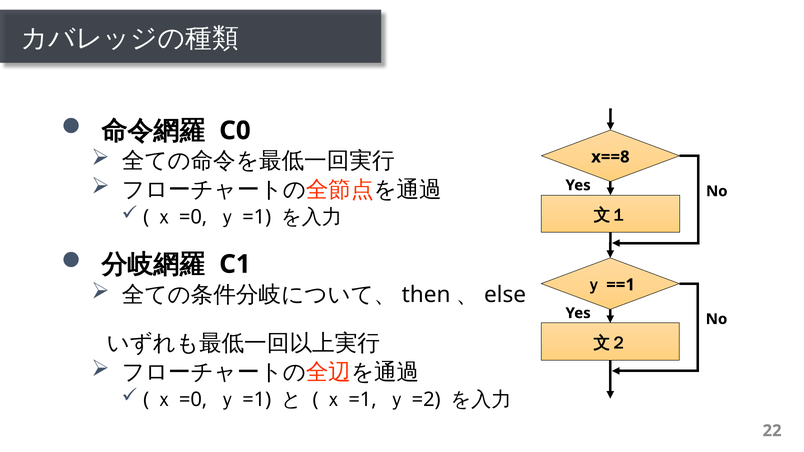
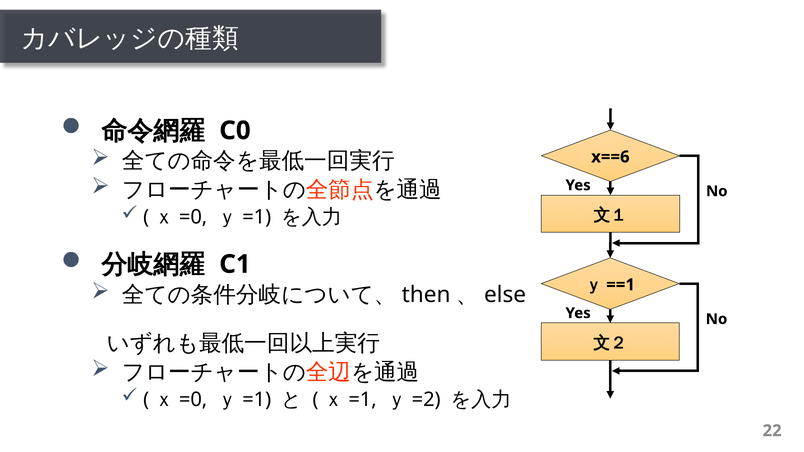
x==8: x==8 -> x==6 (610, 157)
